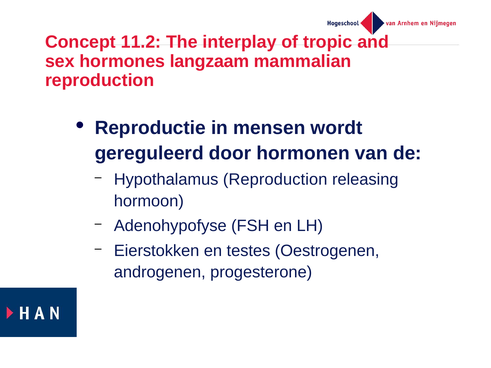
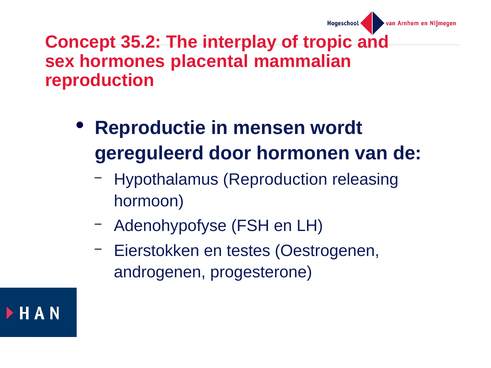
11.2: 11.2 -> 35.2 (141, 42)
langzaam: langzaam -> placental (209, 61)
